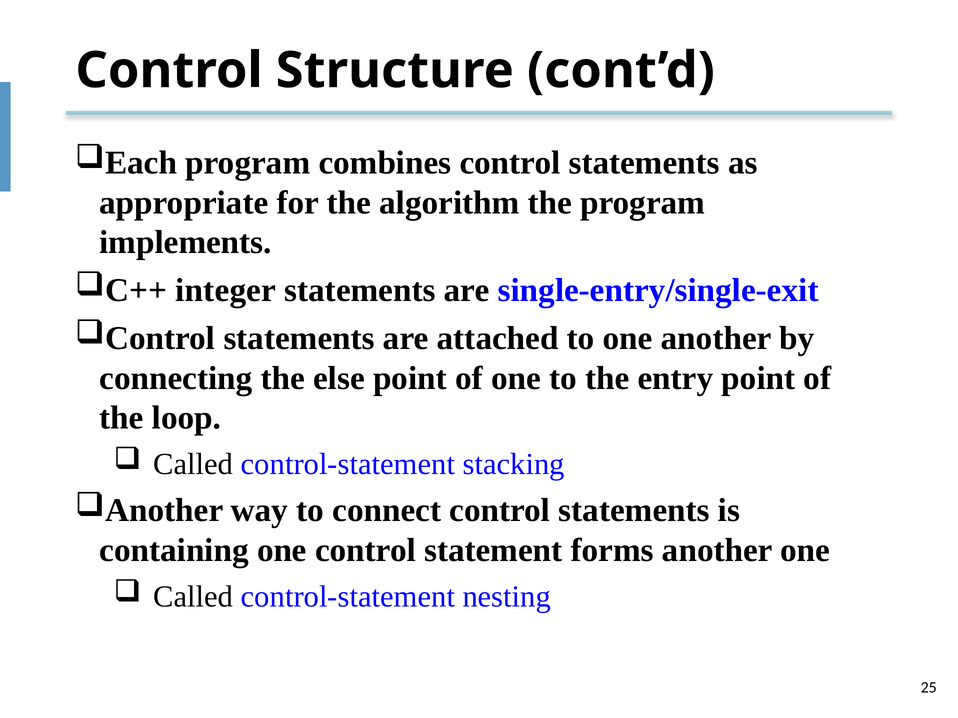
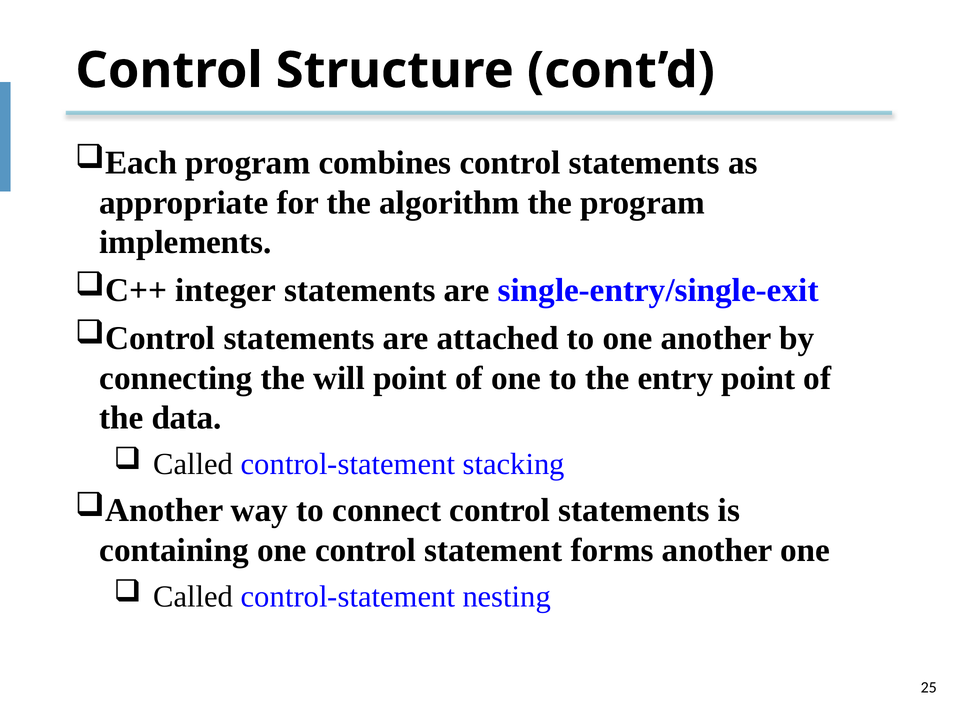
else: else -> will (339, 378)
loop: loop -> data (187, 418)
